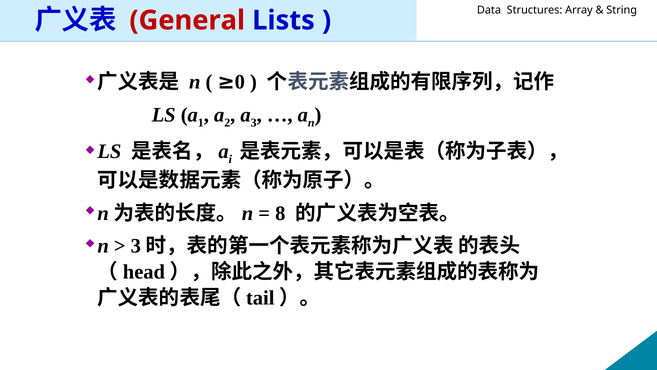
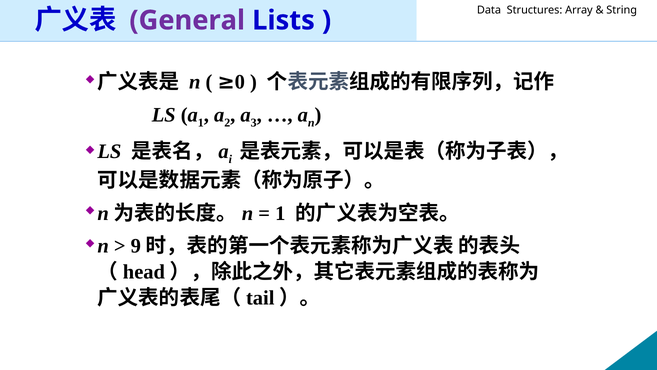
General colour: red -> purple (187, 20)
8: 8 -> 1 (280, 213)
3: 3 -> 9 (136, 246)
